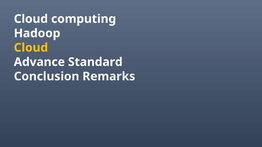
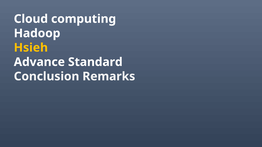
Cloud: Cloud -> Hsieh (31, 48)
